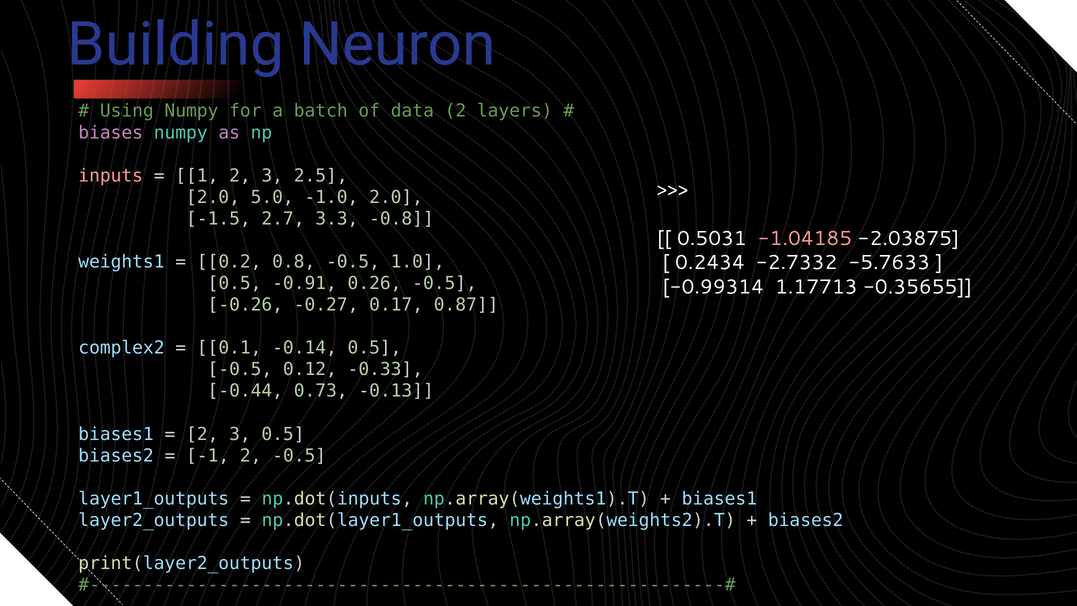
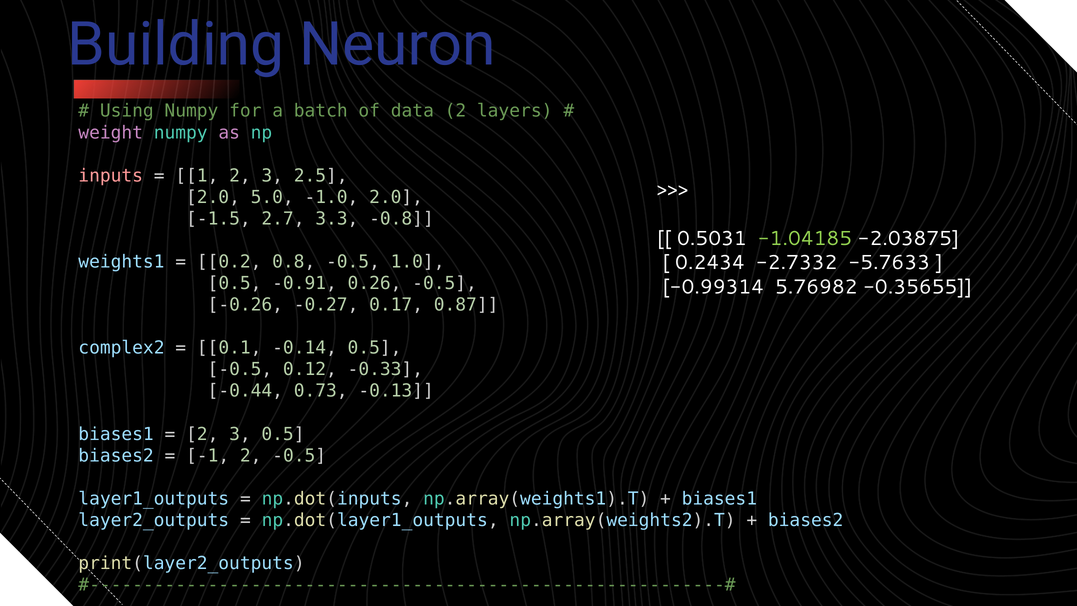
biases: biases -> weight (111, 133)
-1.04185 colour: pink -> light green (805, 238)
1.17713: 1.17713 -> 5.76982 (816, 287)
